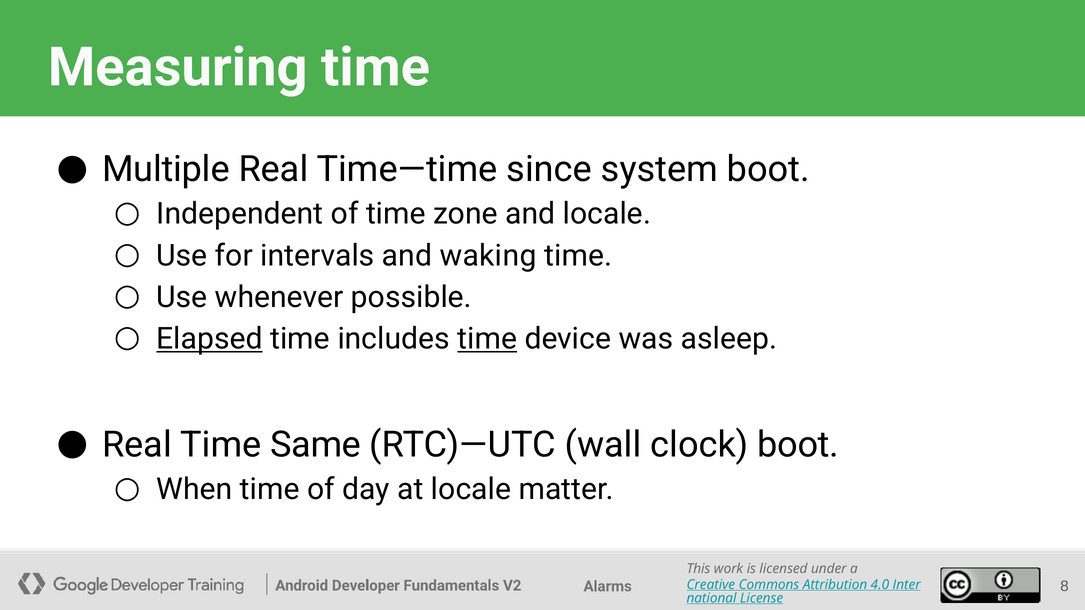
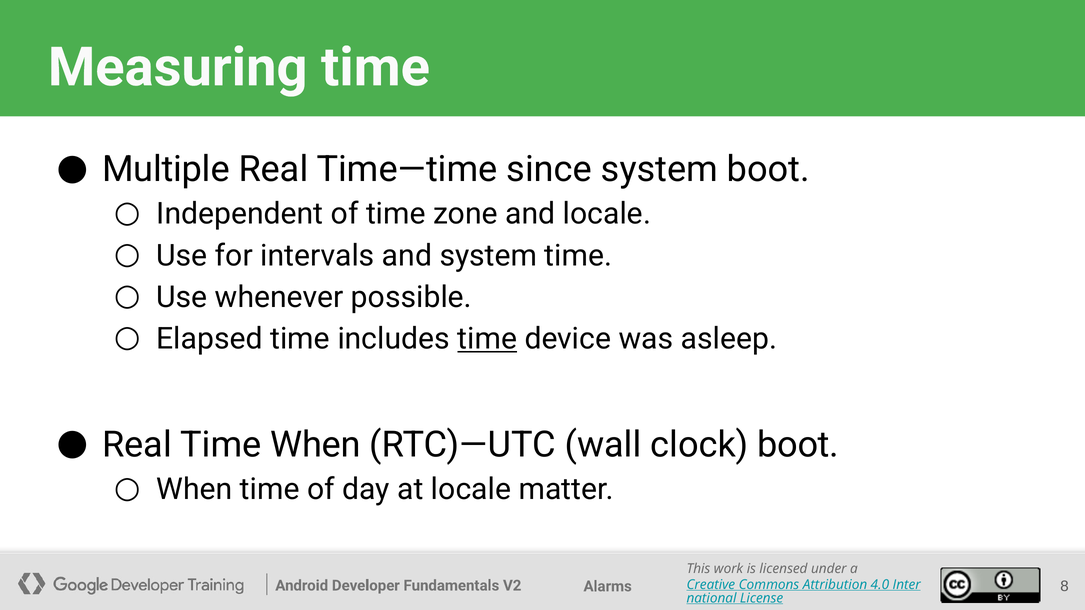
and waking: waking -> system (488, 256)
Elapsed underline: present -> none (209, 339)
Time Same: Same -> When (316, 445)
